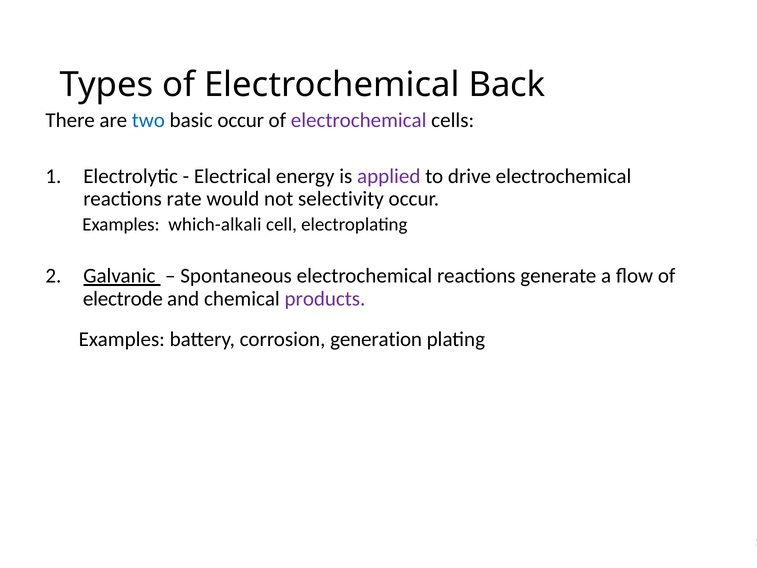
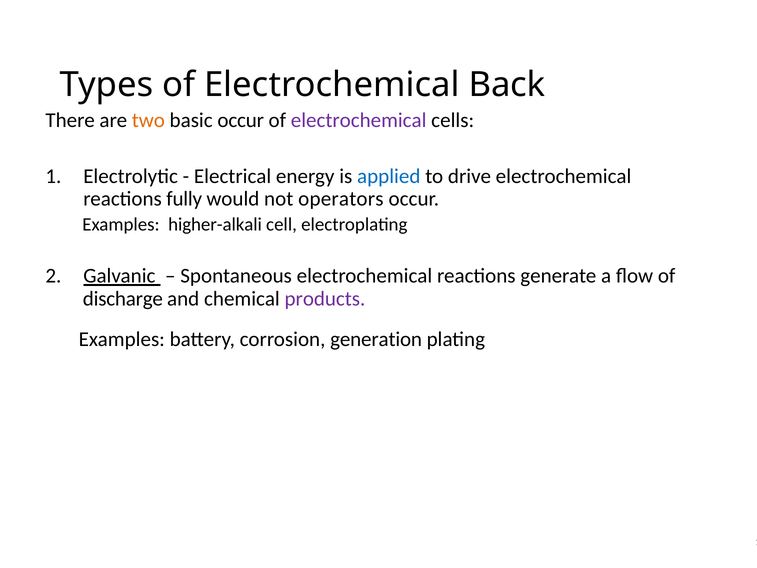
two colour: blue -> orange (148, 120)
applied colour: purple -> blue (389, 176)
rate: rate -> fully (184, 199)
selectivity: selectivity -> operators (341, 199)
which-alkali: which-alkali -> higher-alkali (215, 224)
electrode: electrode -> discharge (123, 299)
